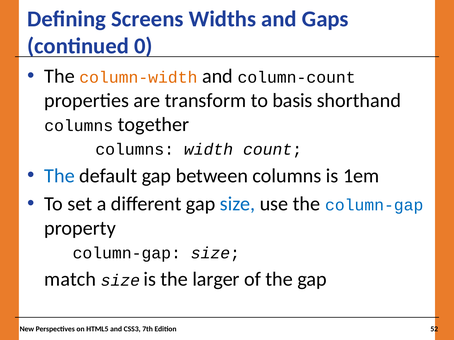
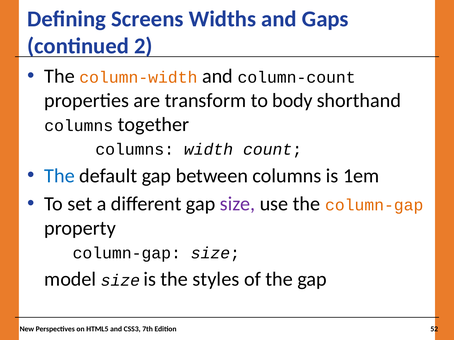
0: 0 -> 2 (143, 46)
basis: basis -> body (292, 101)
size colour: blue -> purple (238, 204)
column-gap colour: blue -> orange (374, 205)
match: match -> model (70, 280)
larger: larger -> styles (216, 280)
